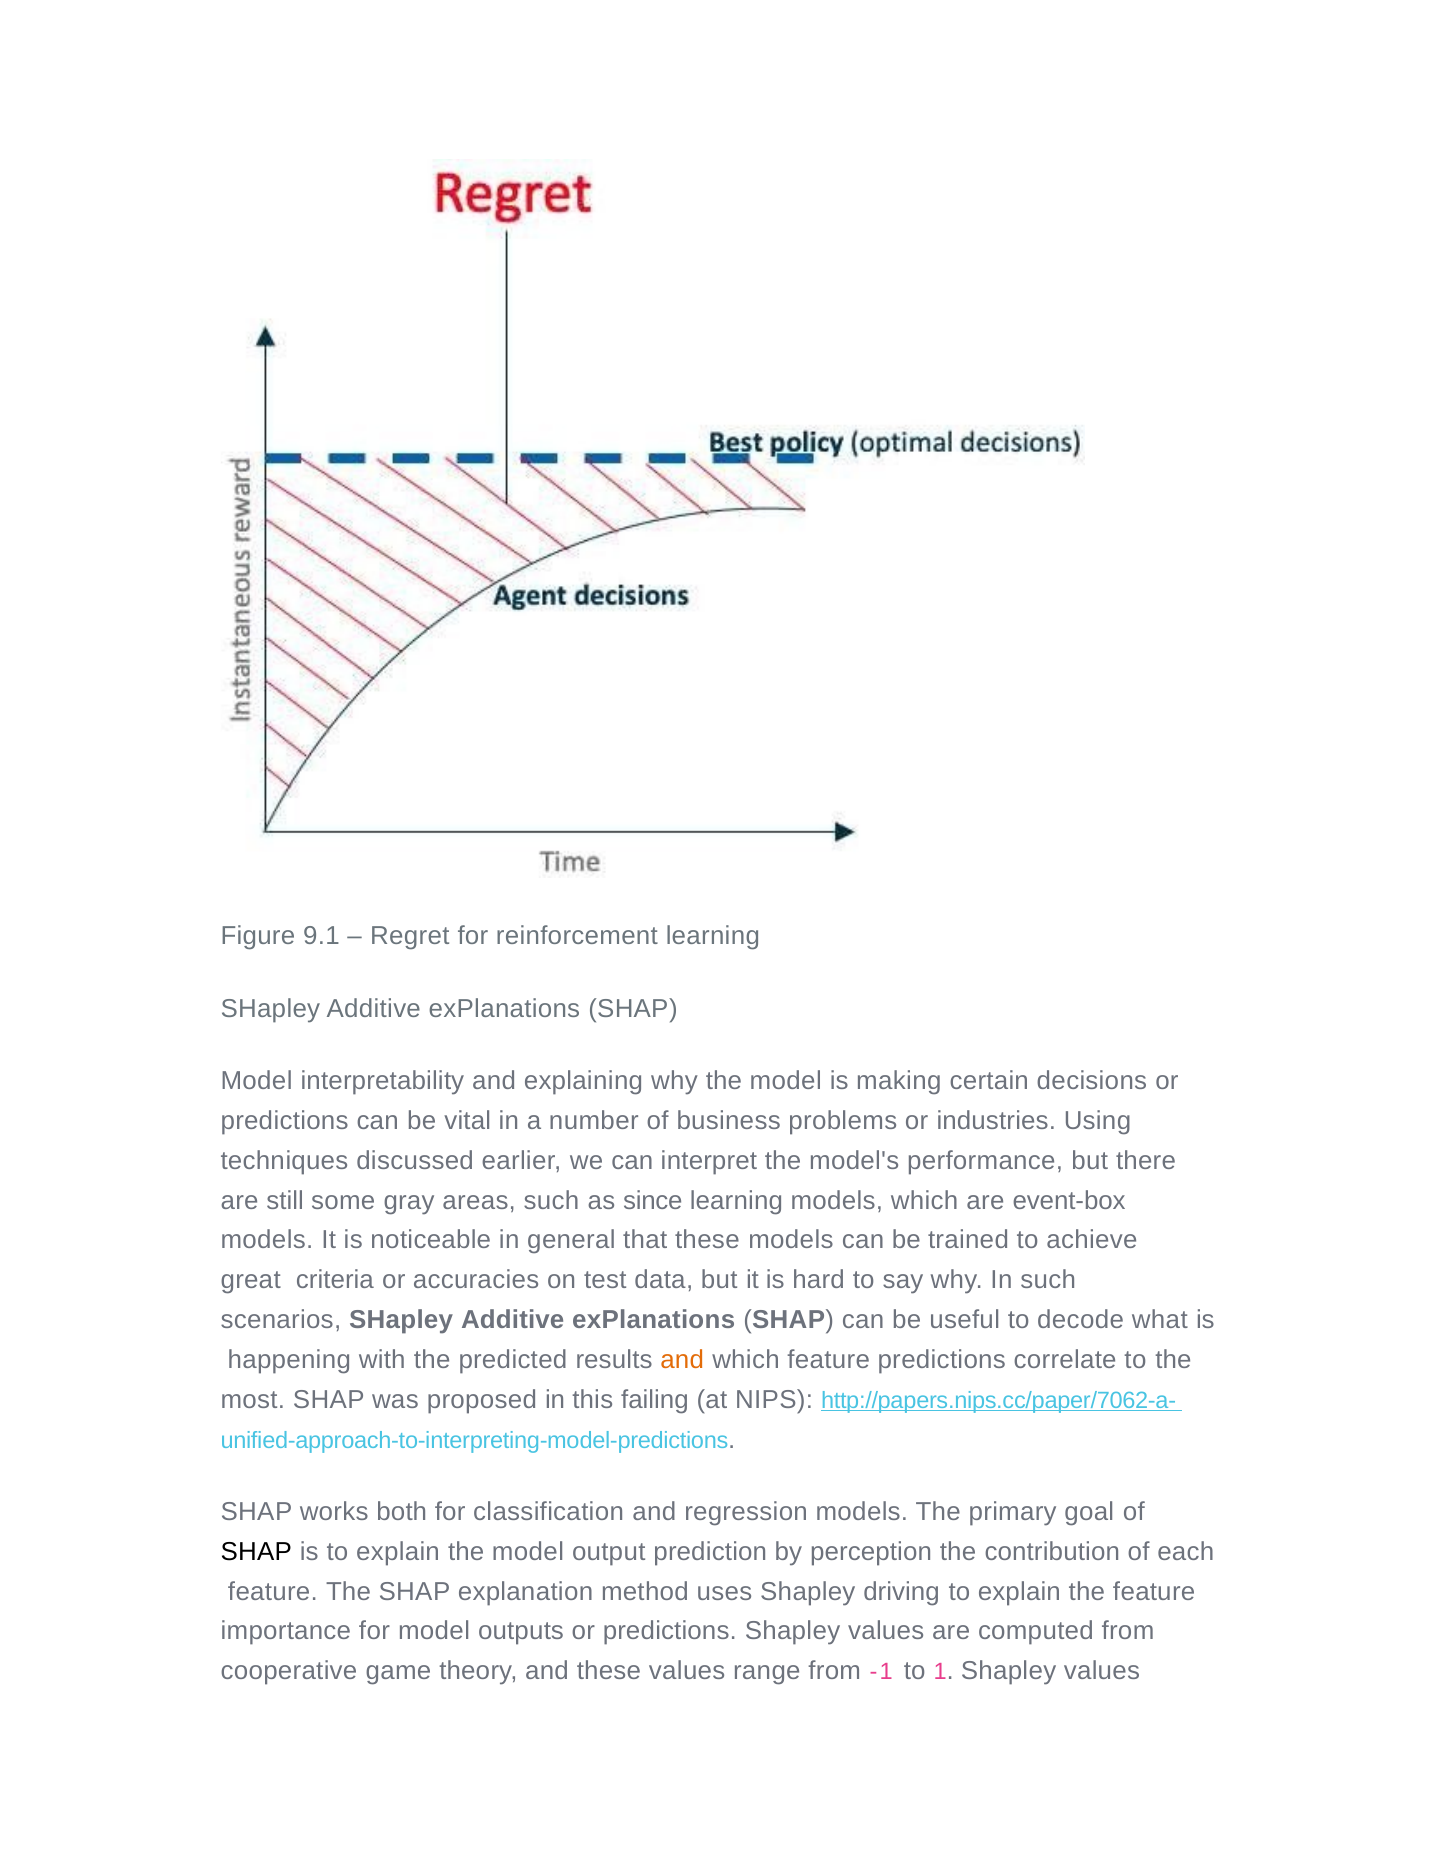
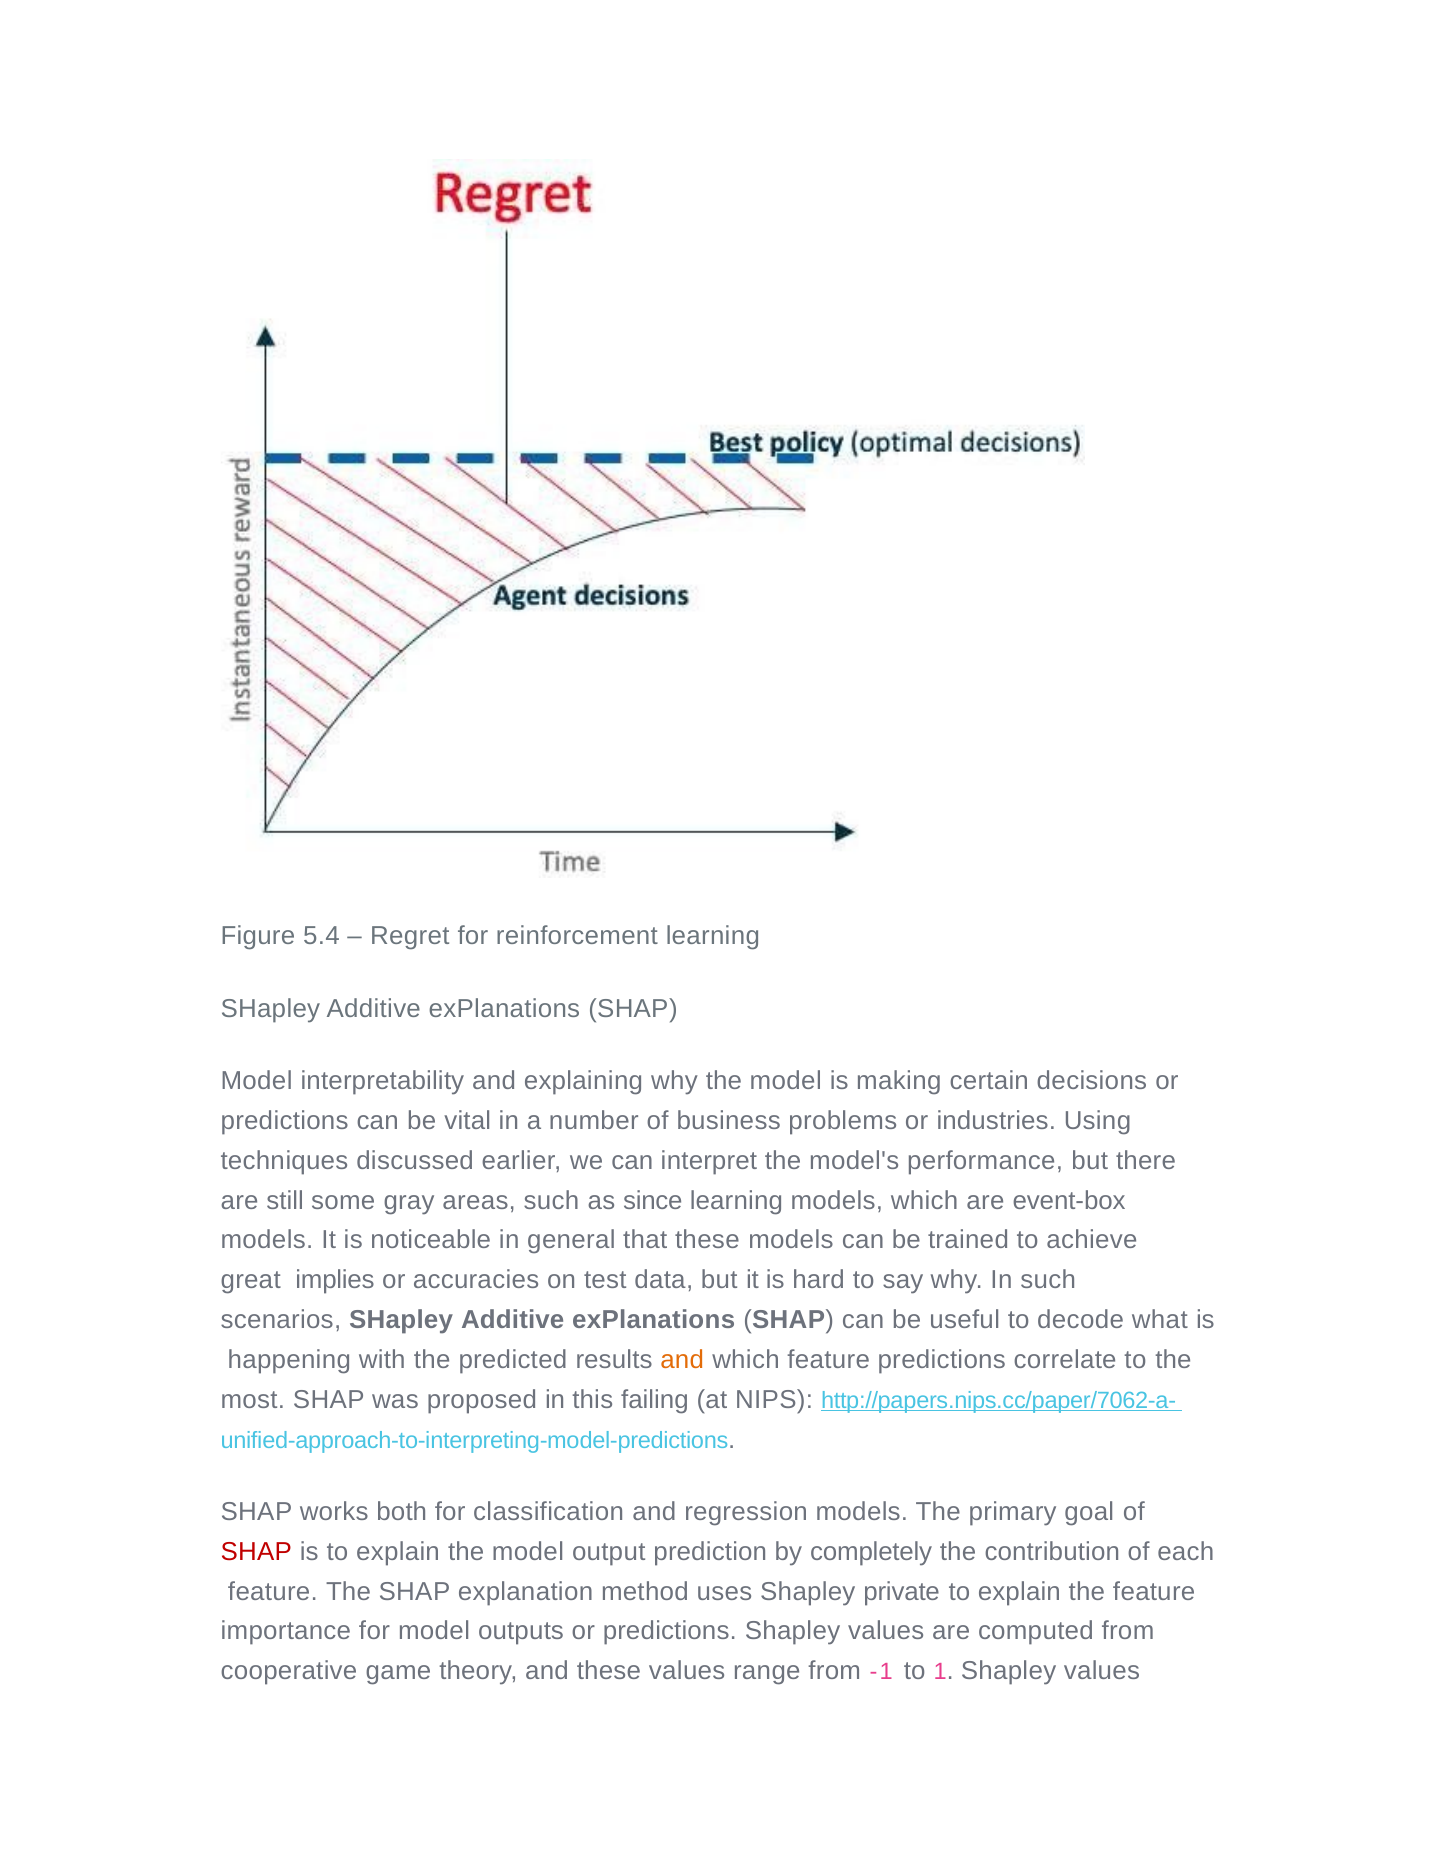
9.1: 9.1 -> 5.4 (321, 937)
criteria: criteria -> implies (335, 1281)
SHAP colour: black -> red (256, 1552)
perception: perception -> completely (871, 1552)
driving: driving -> private (902, 1592)
